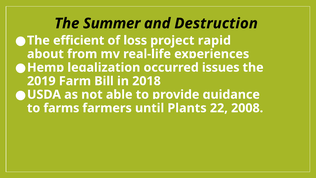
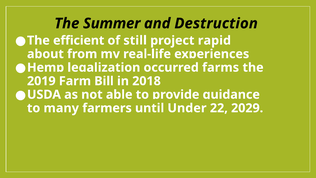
loss: loss -> still (135, 40)
issues: issues -> farms (221, 67)
farms: farms -> many (61, 108)
Plants: Plants -> Under (187, 108)
2008: 2008 -> 2029 (247, 108)
